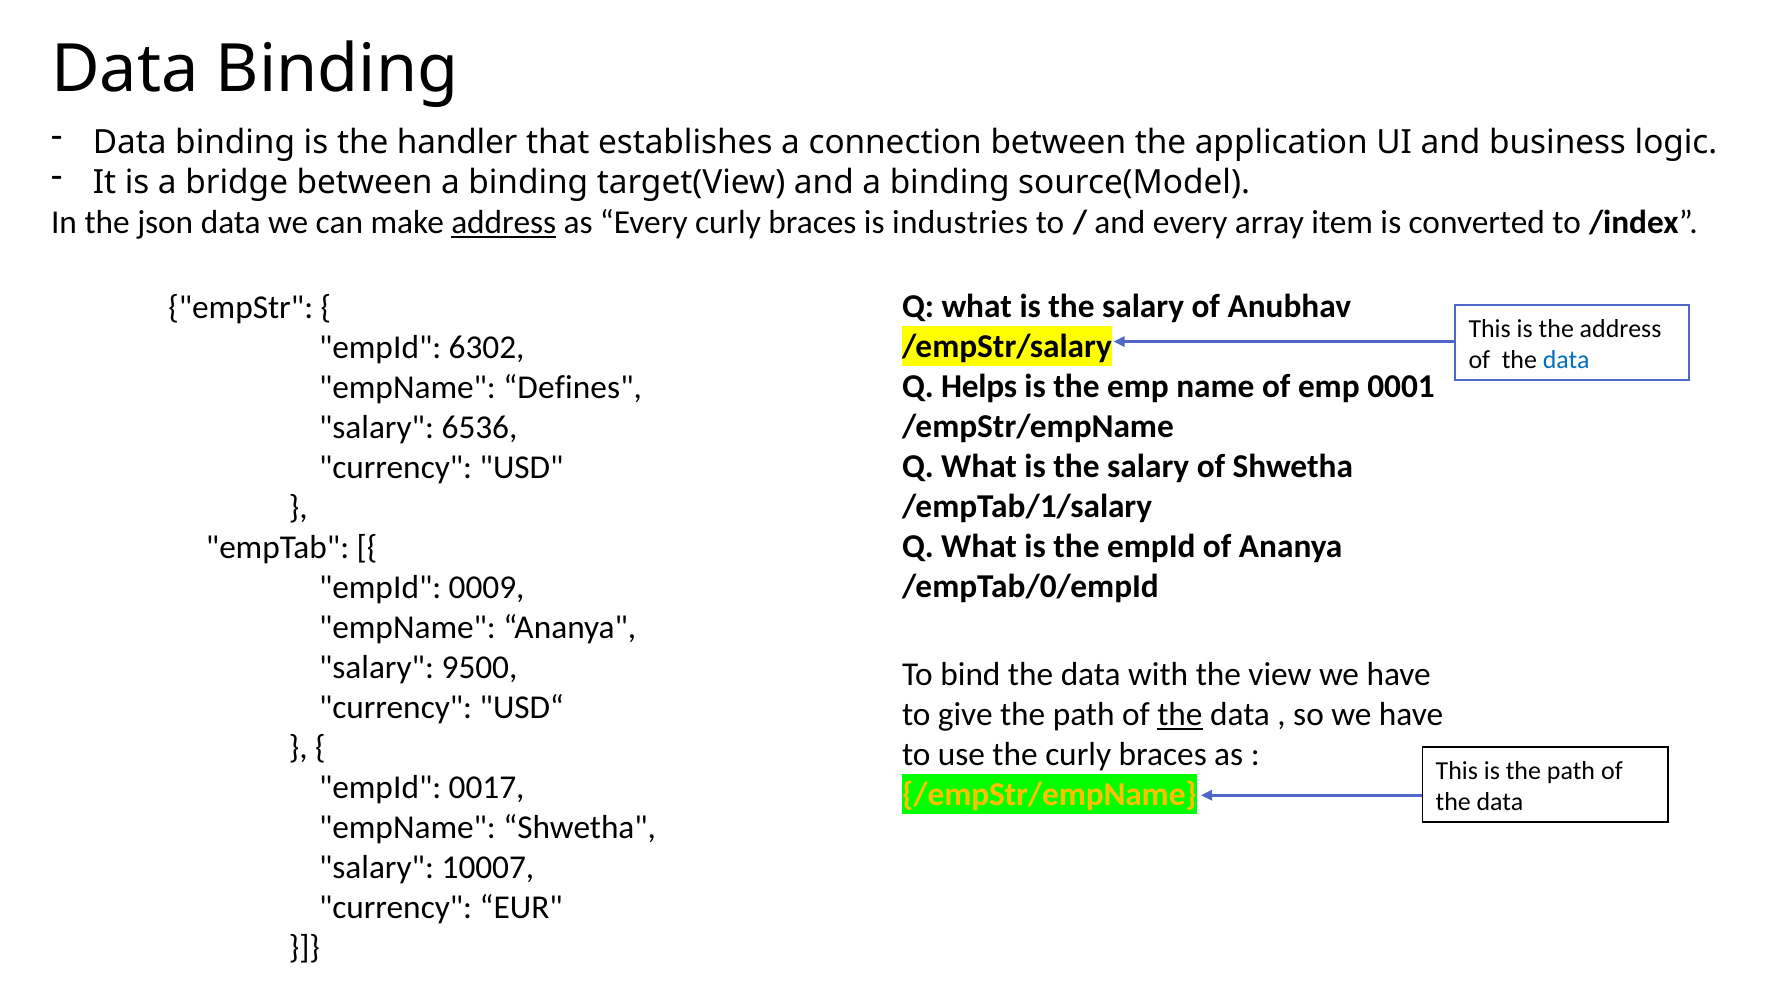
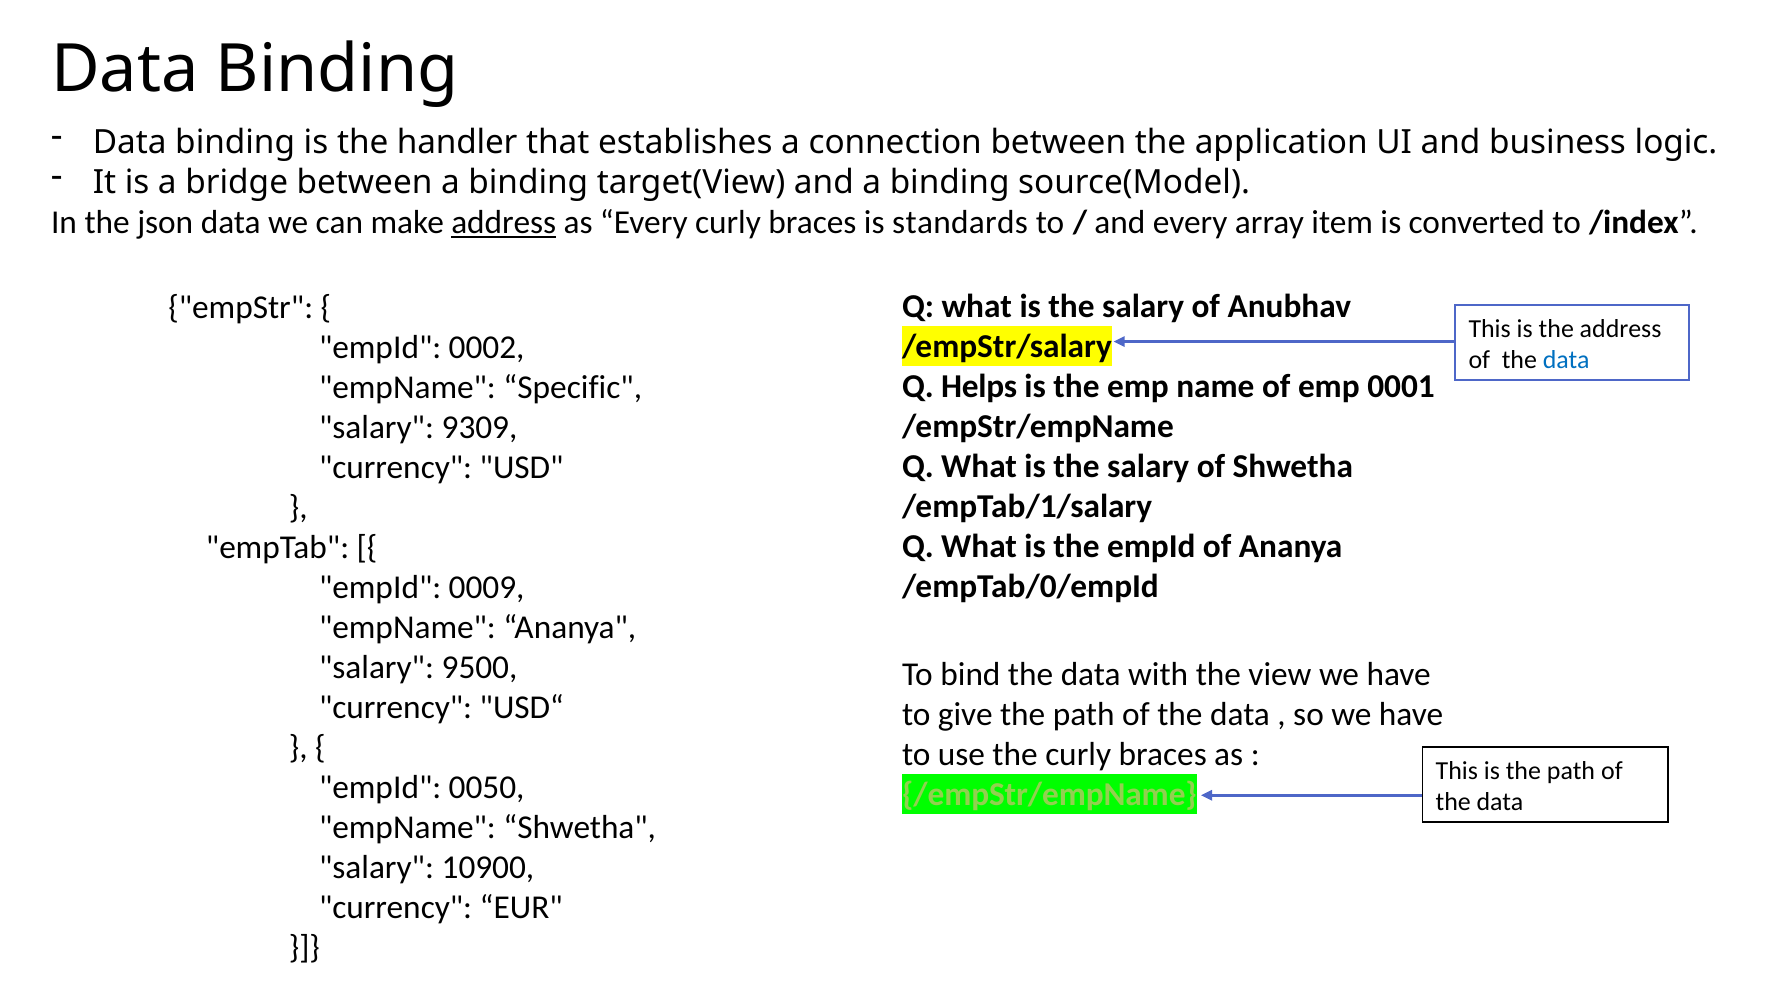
industries: industries -> standards (960, 222)
6302: 6302 -> 0002 (487, 348)
Defines: Defines -> Specific (573, 388)
6536: 6536 -> 9309 (480, 428)
the underline: present -> none (1180, 714)
0017: 0017 -> 0050 (487, 788)
/empStr/empName colour: yellow -> light green (1049, 794)
10007: 10007 -> 10900 (488, 868)
